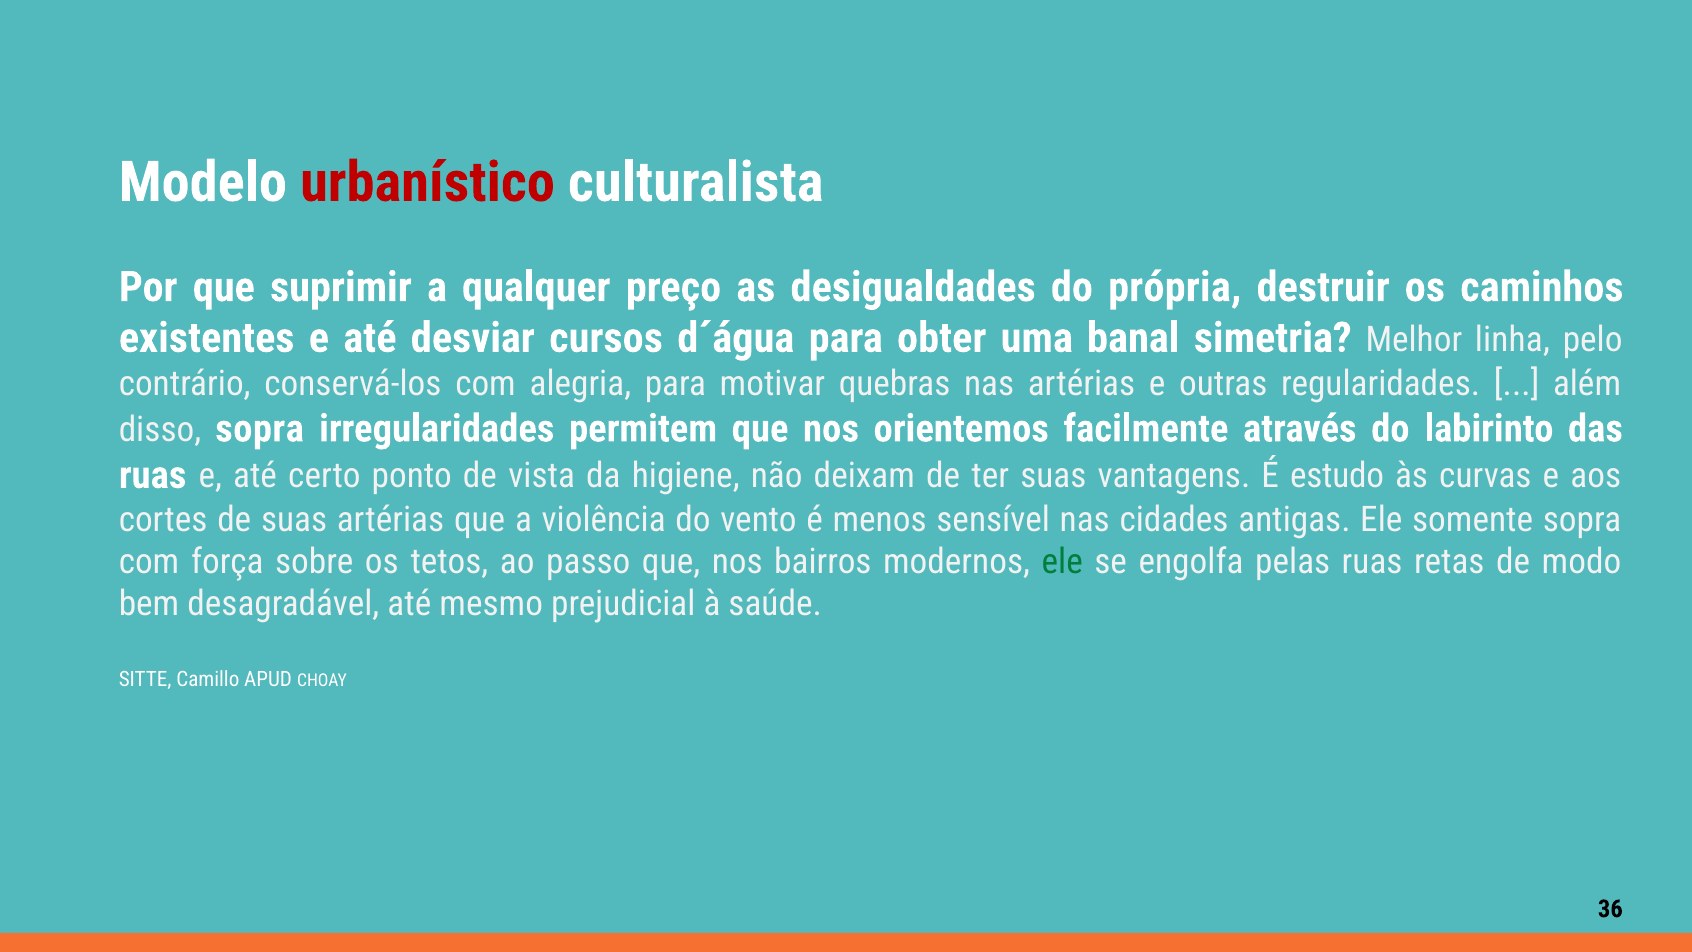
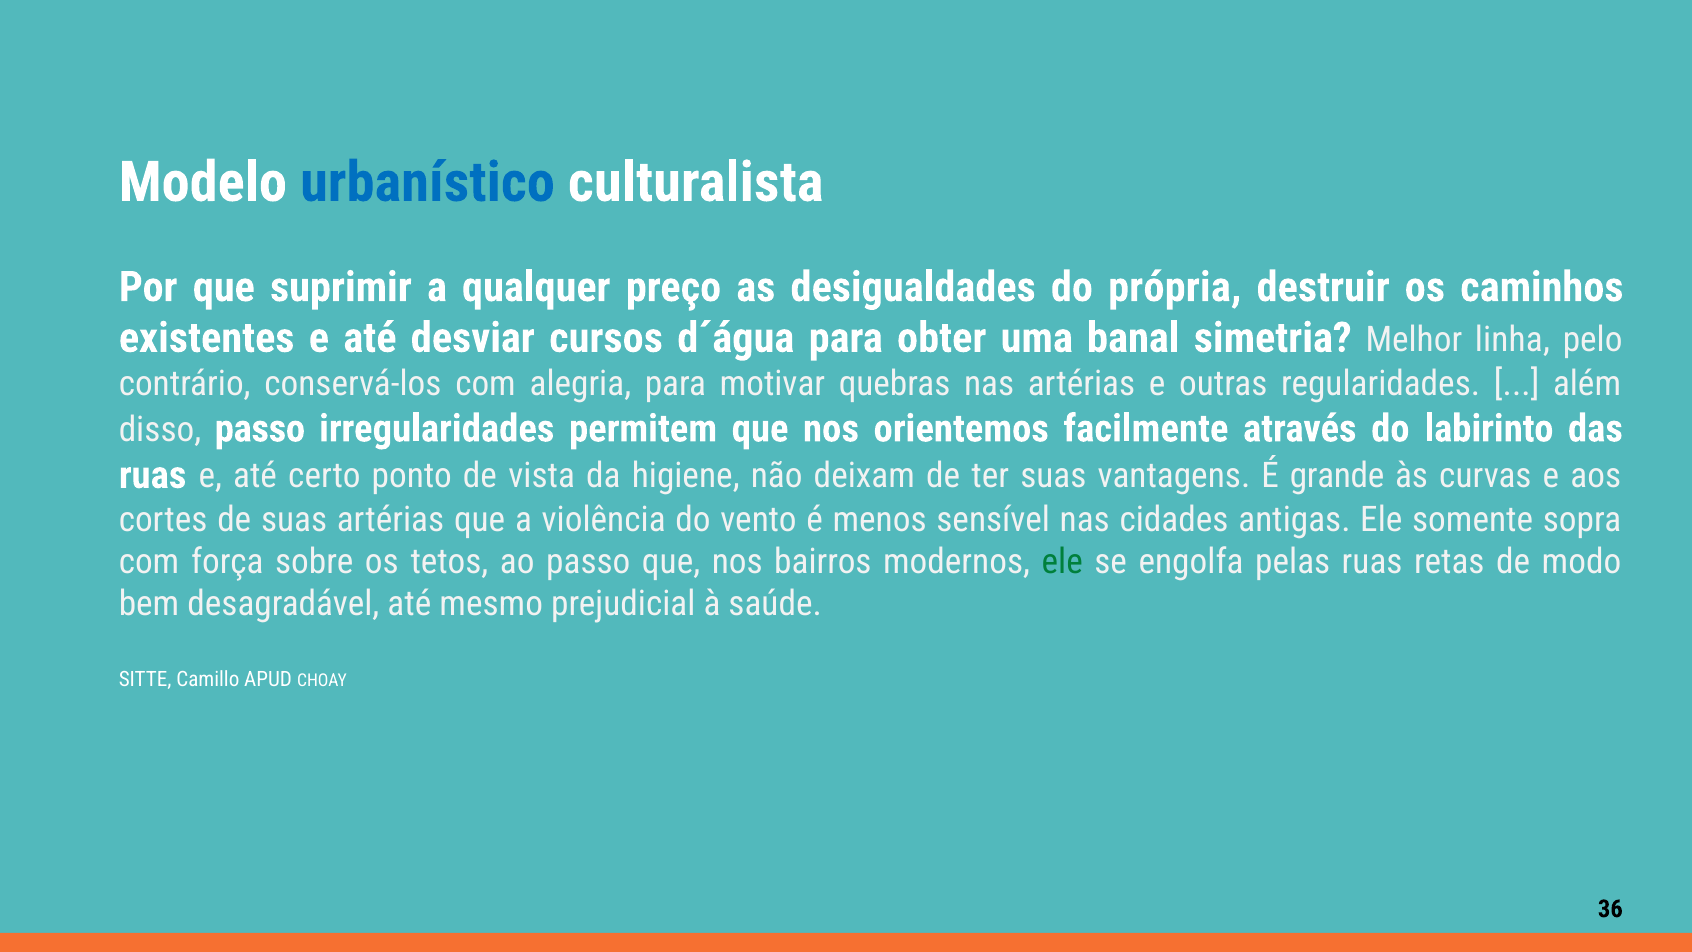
urbanístico colour: red -> blue (427, 182)
disso sopra: sopra -> passo (260, 429)
estudo: estudo -> grande (1337, 476)
